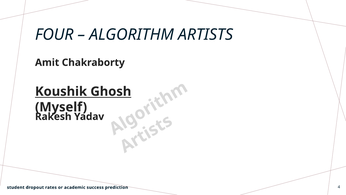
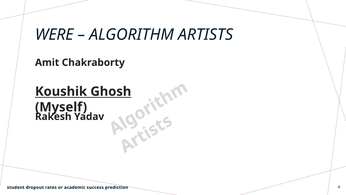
FOUR: FOUR -> WERE (54, 35)
